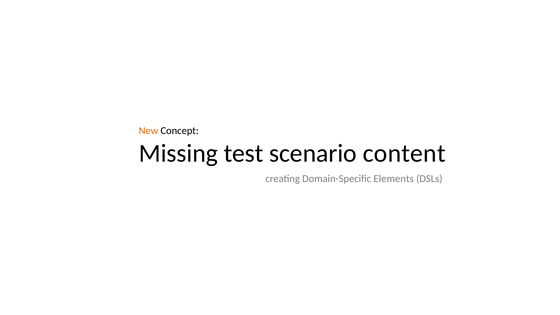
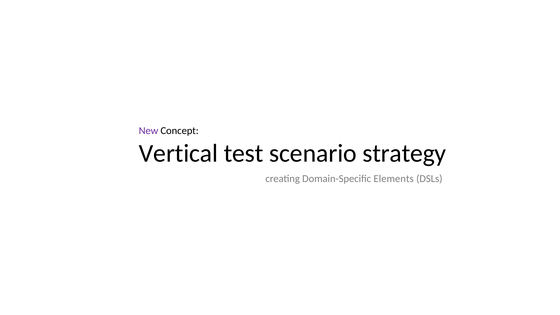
New colour: orange -> purple (149, 131)
Missing: Missing -> Vertical (178, 153)
content: content -> strategy (404, 153)
